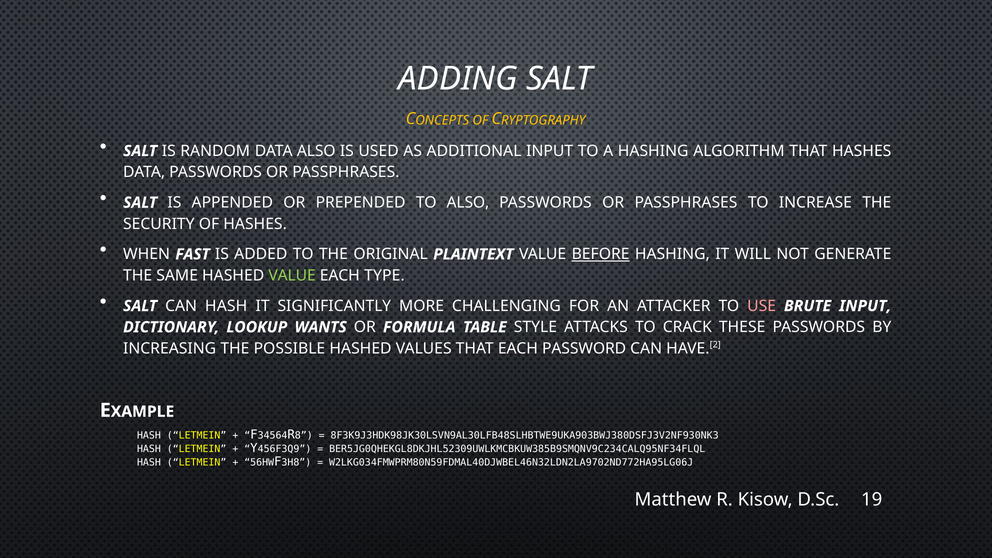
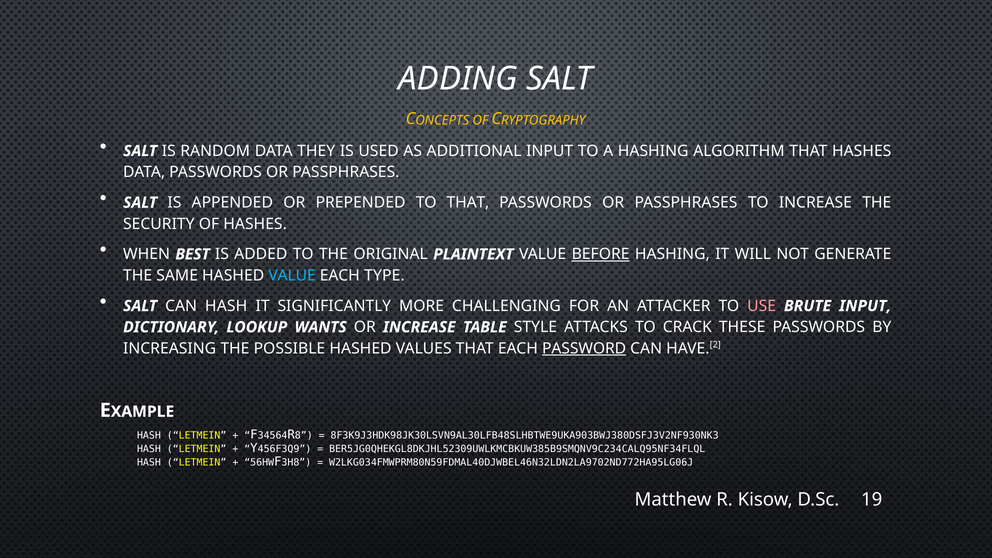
DATA ALSO: ALSO -> THEY (316, 151)
TO ALSO: ALSO -> THAT (468, 203)
FAST: FAST -> BEST (193, 254)
VALUE colour: light green -> light blue (292, 275)
OR FORMULA: FORMULA -> INCREASE (419, 327)
PASSWORD underline: none -> present (584, 348)
